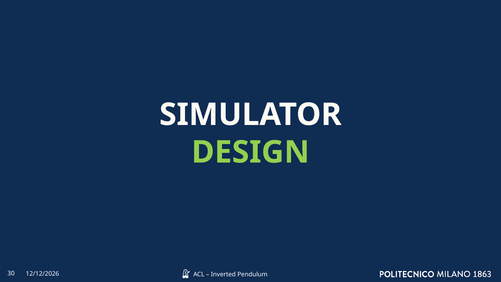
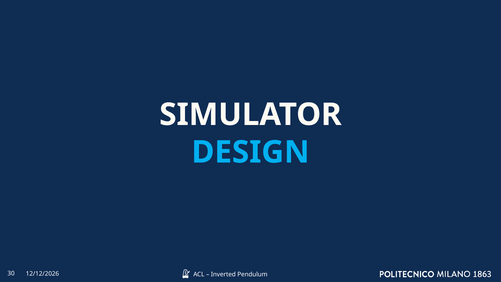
DESIGN colour: light green -> light blue (250, 152)
